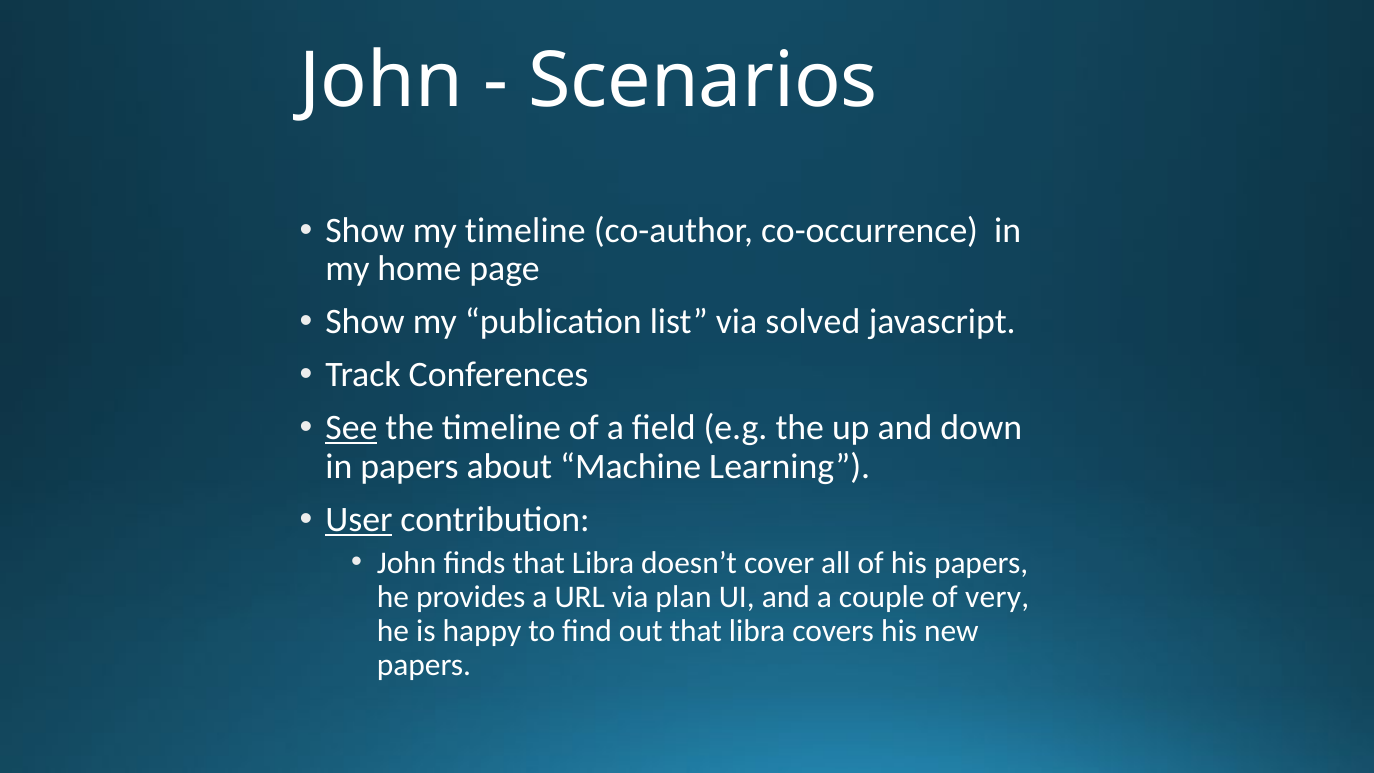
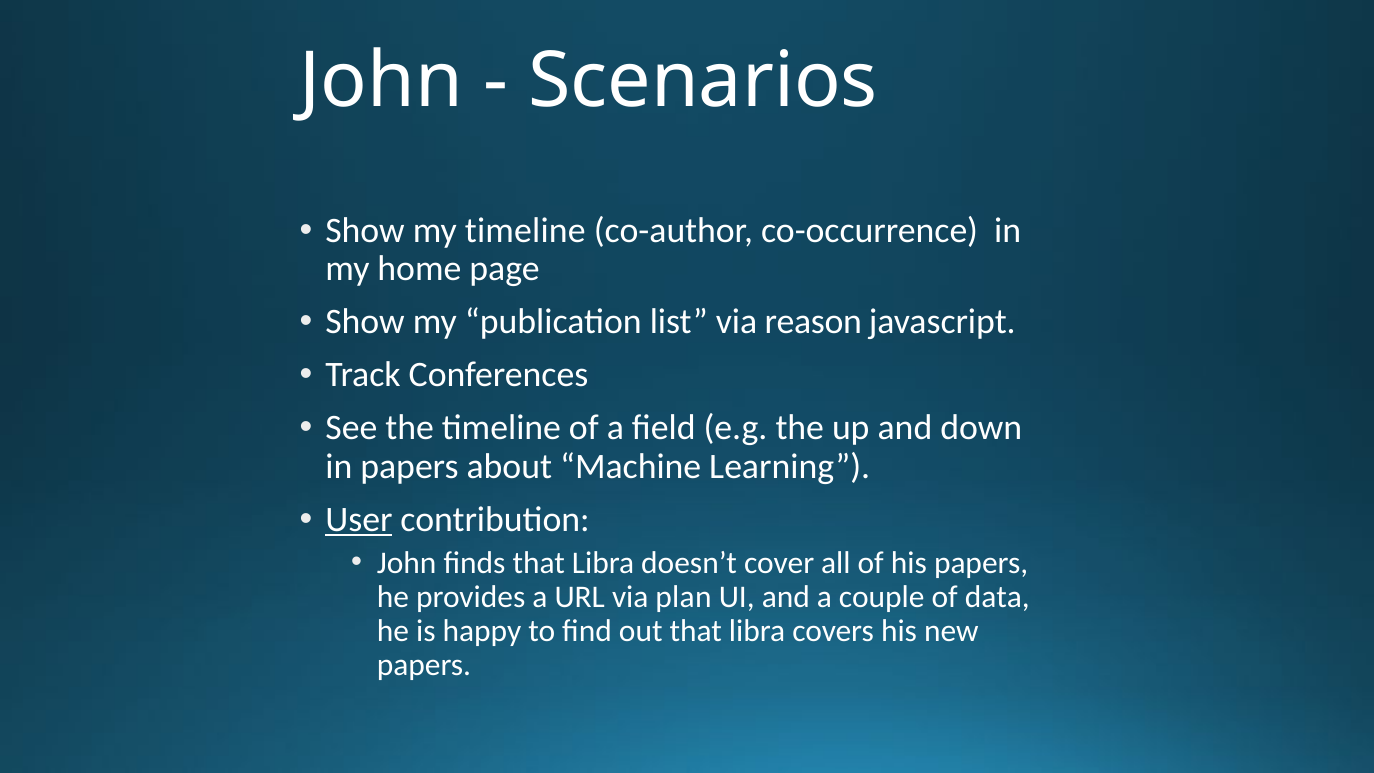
solved: solved -> reason (813, 322)
See underline: present -> none (351, 428)
very: very -> data (997, 597)
